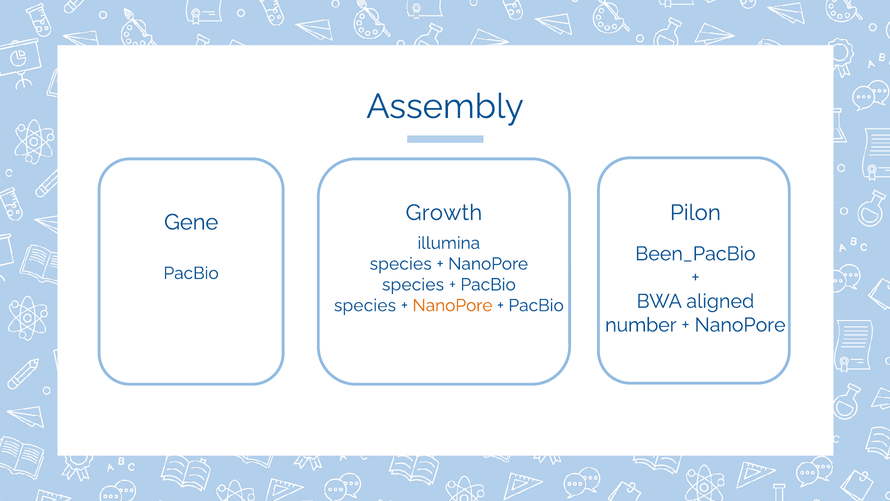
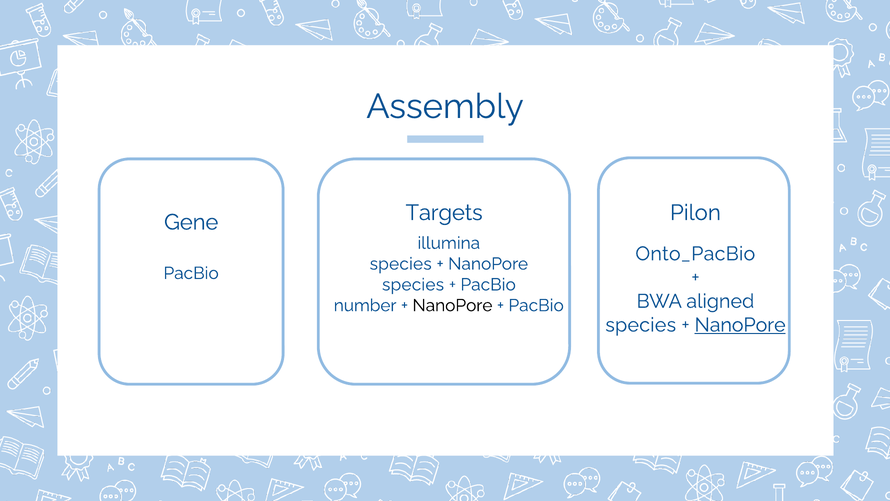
Growth: Growth -> Targets (444, 213)
Been_PacBio: Been_PacBio -> Onto_PacBio (695, 254)
species: species -> number (365, 305)
NanoPore colour: orange -> black (452, 305)
number: number -> species (641, 325)
NanoPore underline: none -> present (740, 325)
